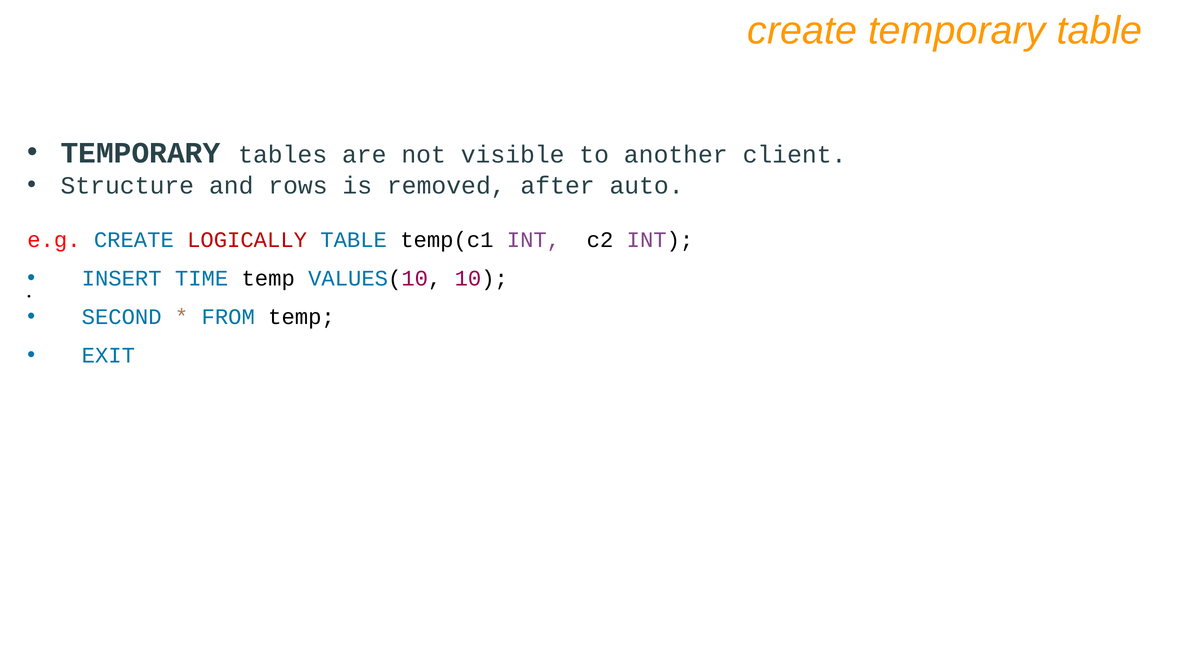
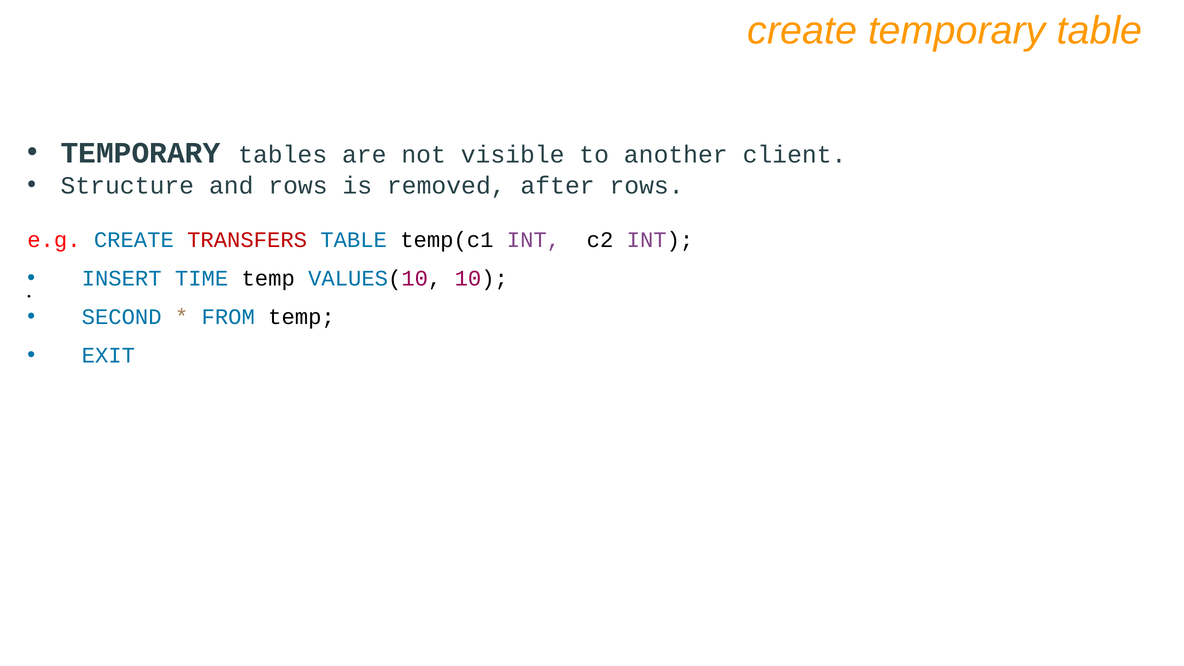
after auto: auto -> rows (647, 185)
LOGICALLY: LOGICALLY -> TRANSFERS (247, 240)
